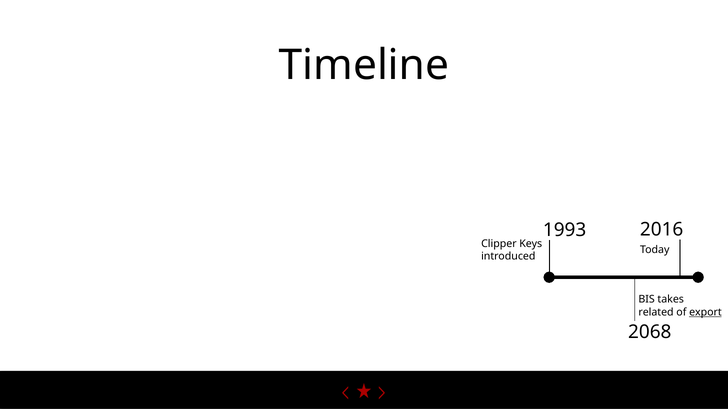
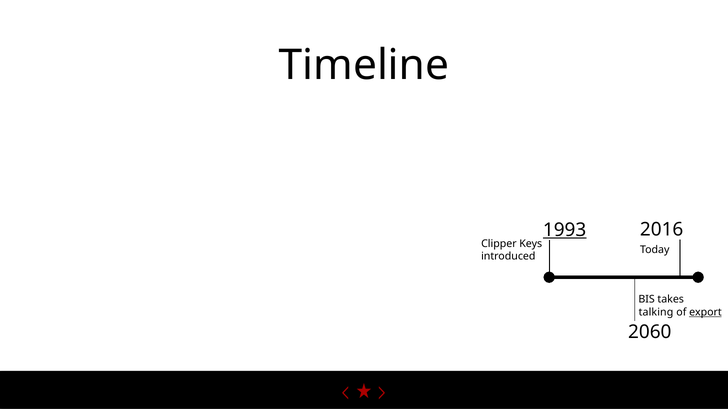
1993 underline: none -> present (565, 230)
related: related -> talking (656, 313)
2068: 2068 -> 2060 (650, 332)
